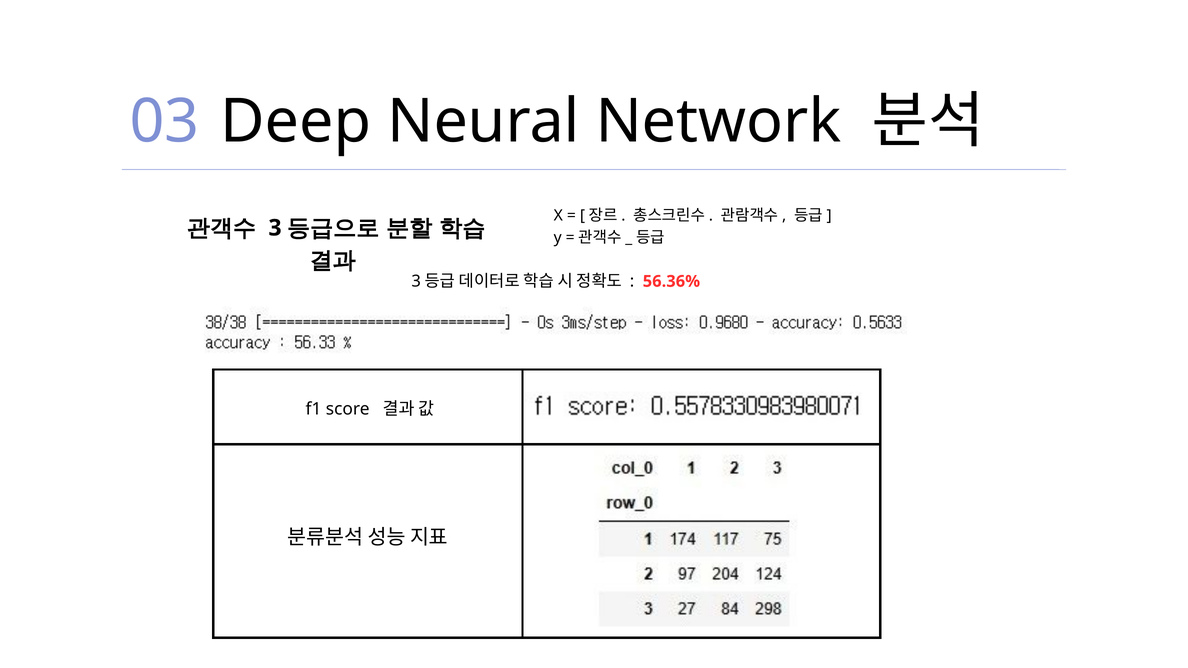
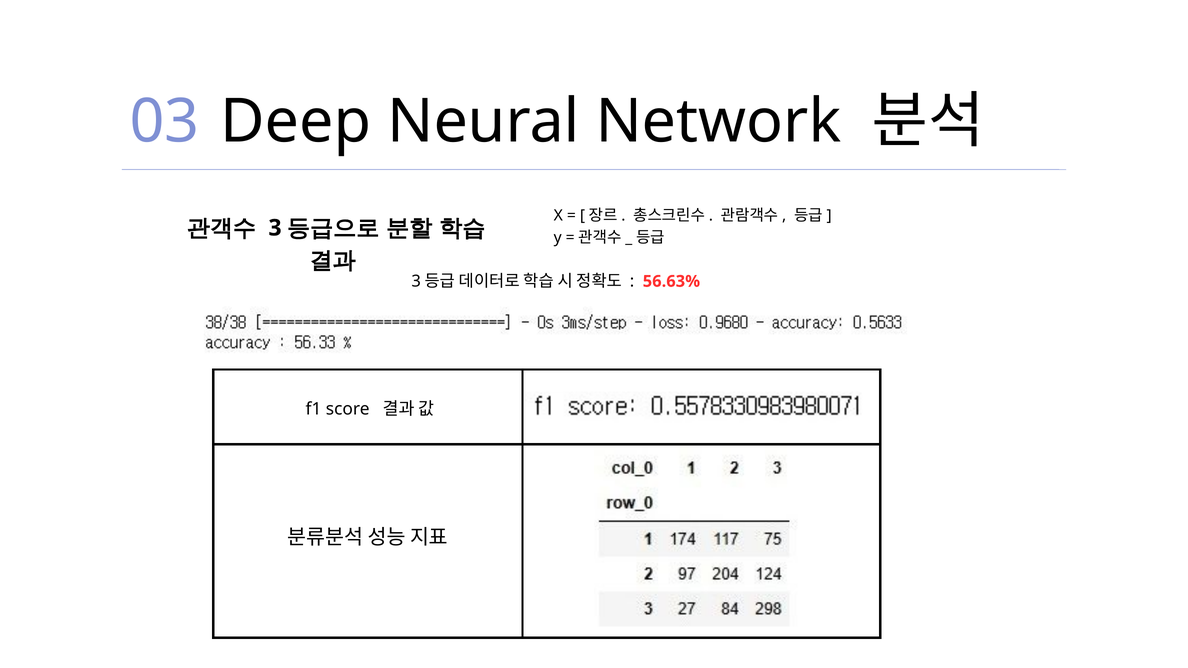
56.36%: 56.36% -> 56.63% (671, 281)
